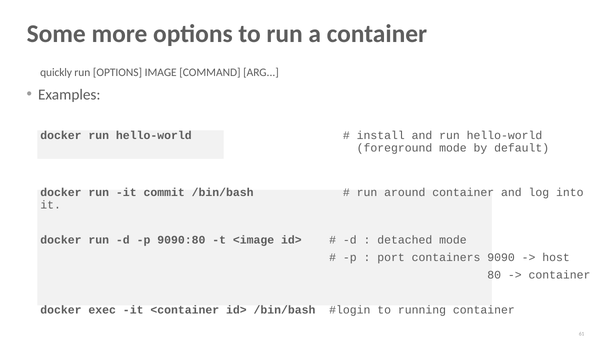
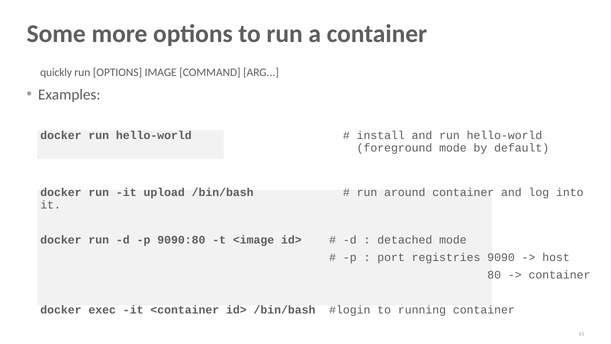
commit: commit -> upload (164, 192)
containers: containers -> registries (446, 257)
